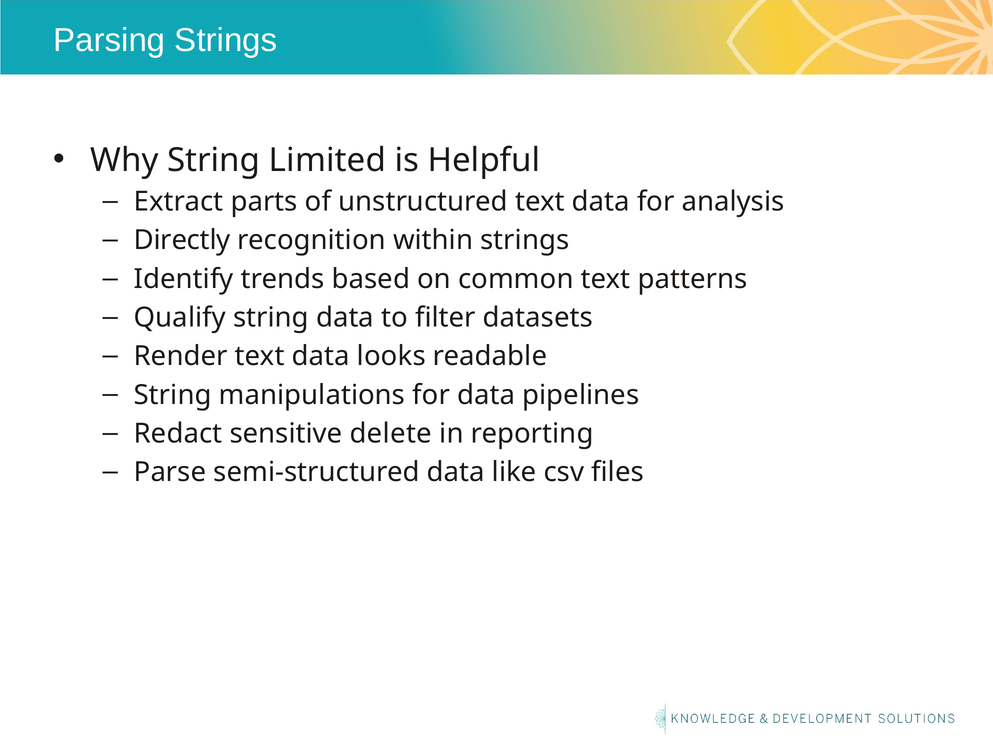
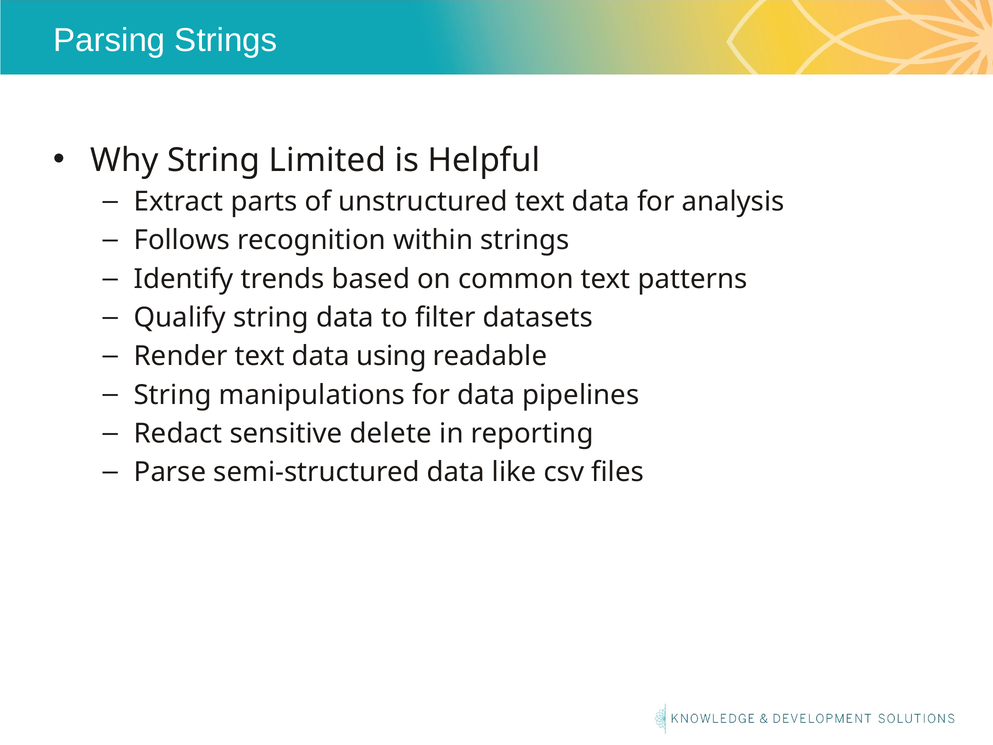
Directly: Directly -> Follows (182, 240)
looks: looks -> using (391, 356)
